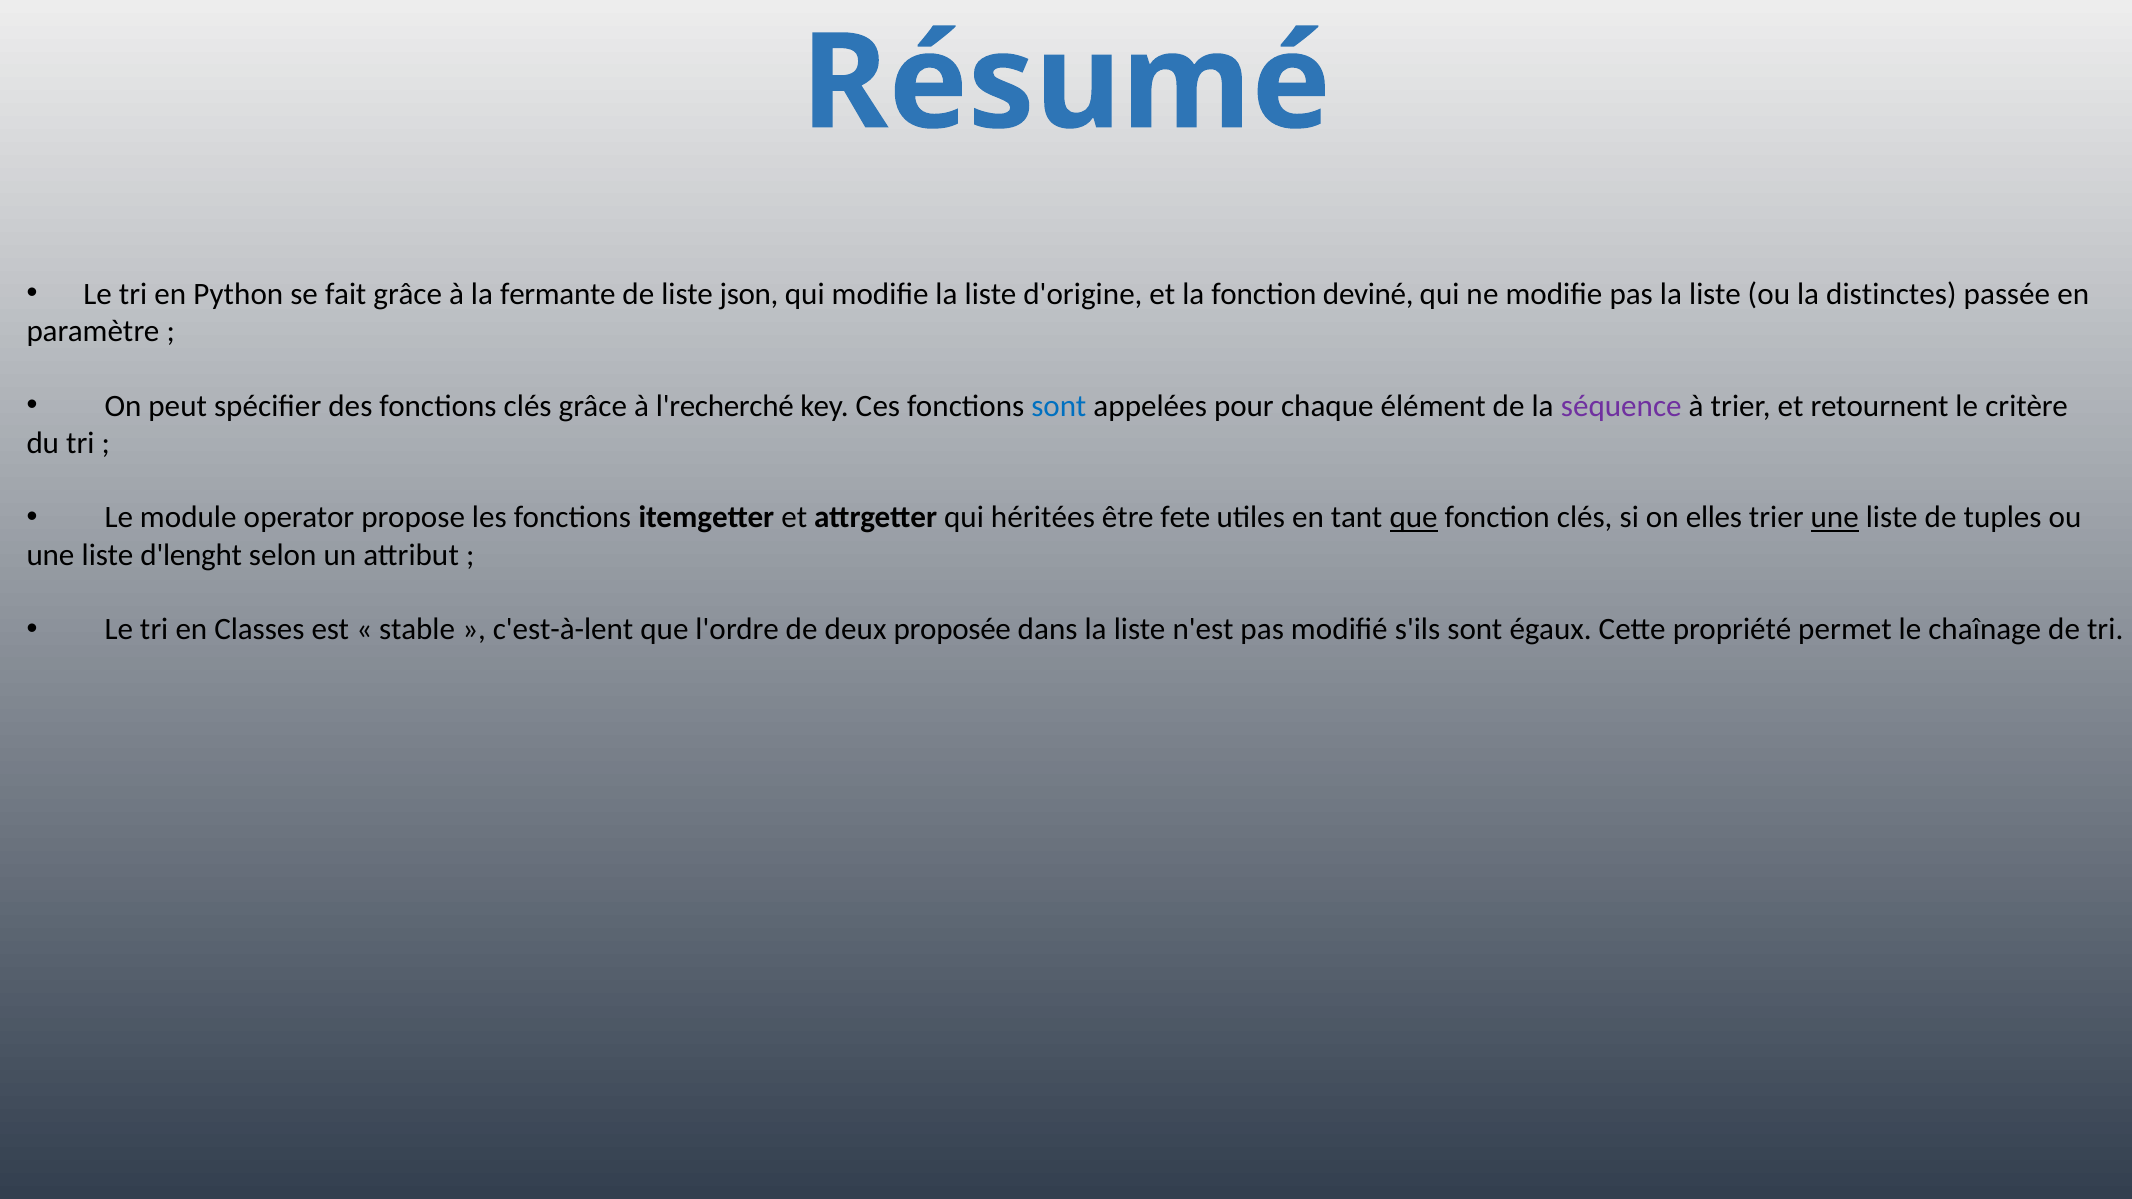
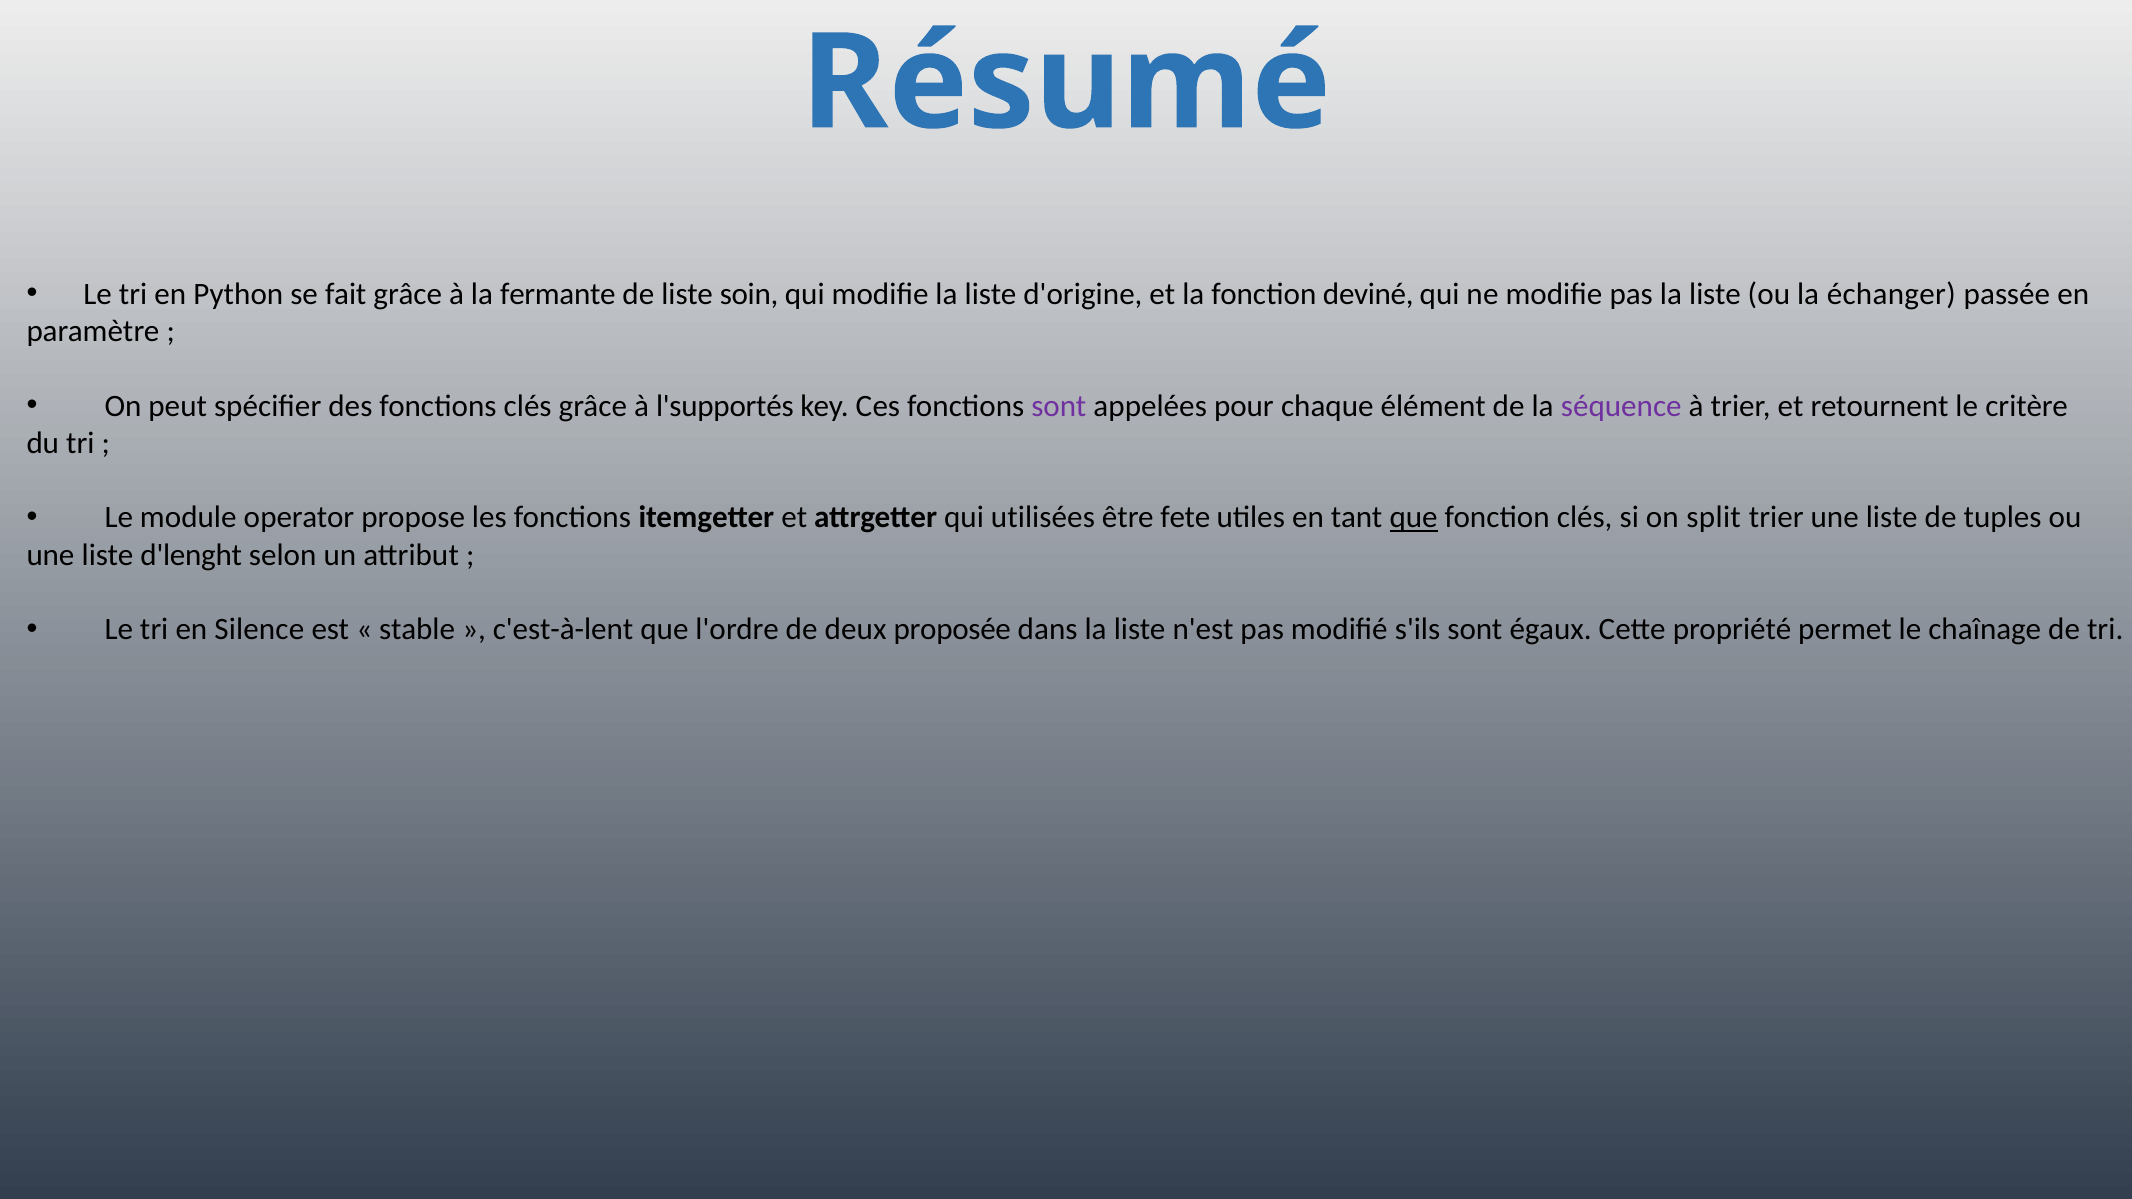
json: json -> soin (749, 294)
distinctes: distinctes -> échanger (1891, 294)
l'recherché: l'recherché -> l'supportés (725, 406)
sont colour: blue -> purple (1059, 406)
héritées: héritées -> utilisées (1043, 518)
elles: elles -> split (1714, 518)
une underline: present -> none (1835, 518)
Classes: Classes -> Silence (259, 630)
